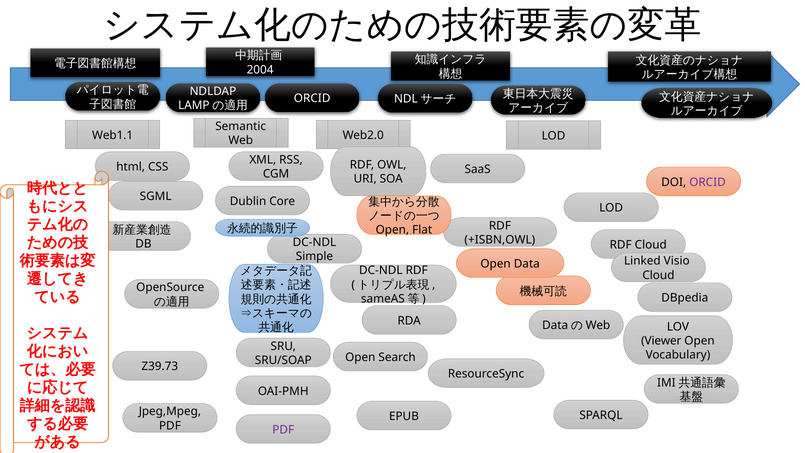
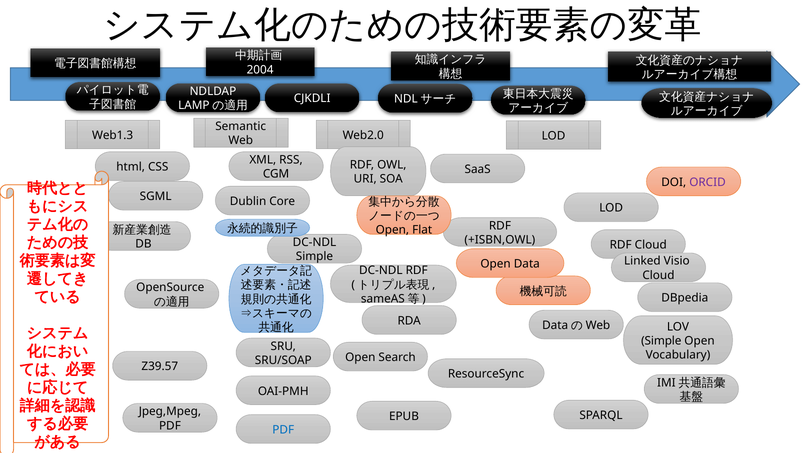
ORCID: ORCID -> CJKDLI (312, 99)
Web1.1: Web1.1 -> Web1.3 (113, 135)
Viewer: Viewer -> Simple (661, 341)
Z39.73: Z39.73 -> Z39.57 (160, 366)
PDF colour: purple -> blue (283, 430)
